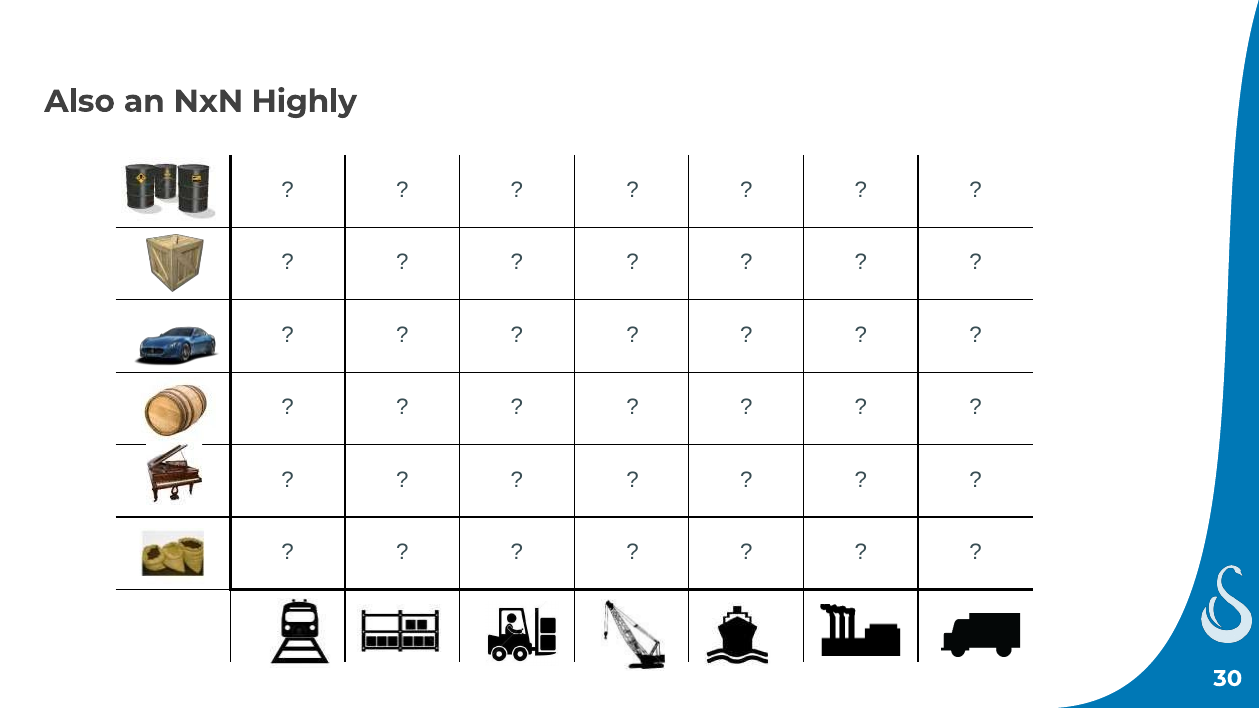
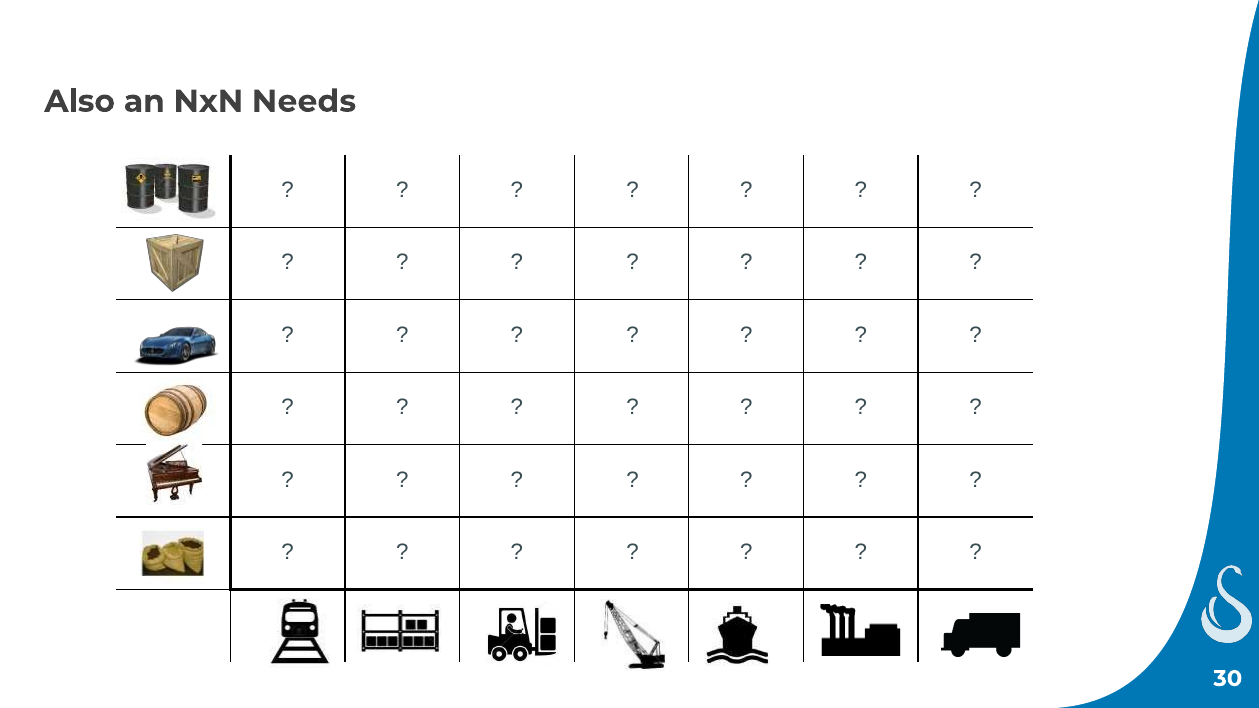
Highly: Highly -> Needs (304, 101)
